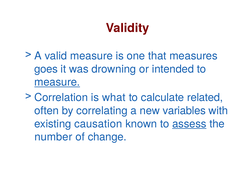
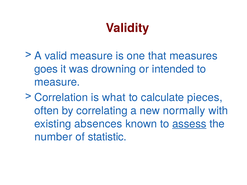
measure underline: present -> none (57, 82)
related: related -> pieces (205, 98)
variables: variables -> normally (184, 111)
causation: causation -> absences (98, 124)
change: change -> statistic (107, 137)
